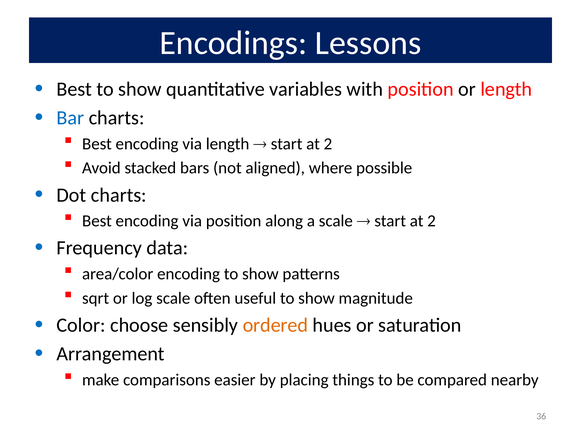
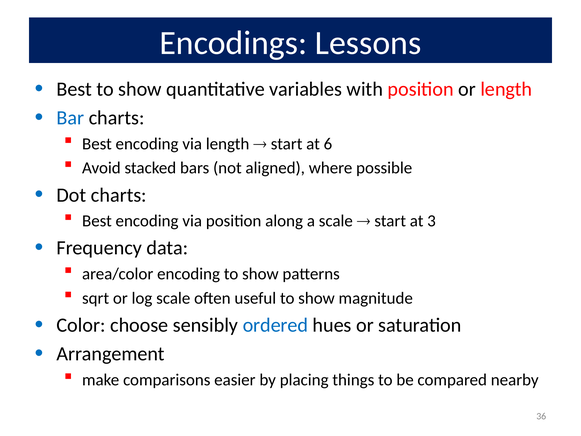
2: 2 -> 6 (328, 144)
2: 2 -> 3 (432, 221)
ordered colour: orange -> blue (275, 325)
